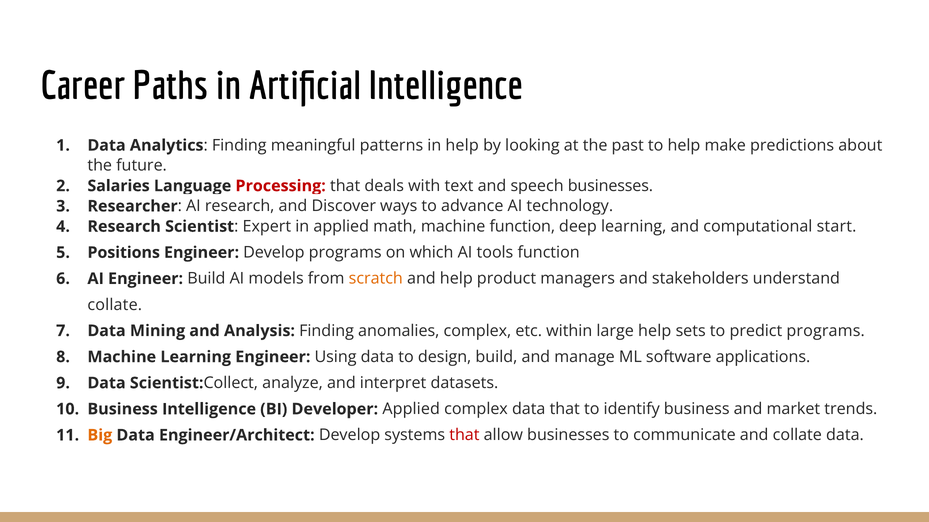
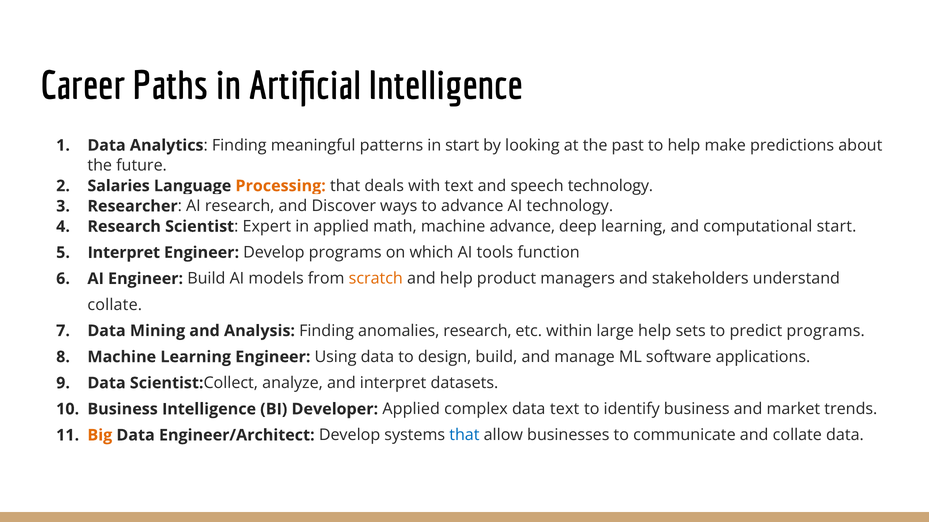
in help: help -> start (462, 146)
Processing colour: red -> orange (281, 186)
businesses: businesses -> technology (610, 186)
machine function: function -> advance (522, 227)
Positions: Positions -> Interpret (124, 253)
anomalies complex: complex -> research (477, 331)
data that: that -> text (565, 410)
that colour: red -> blue (464, 436)
